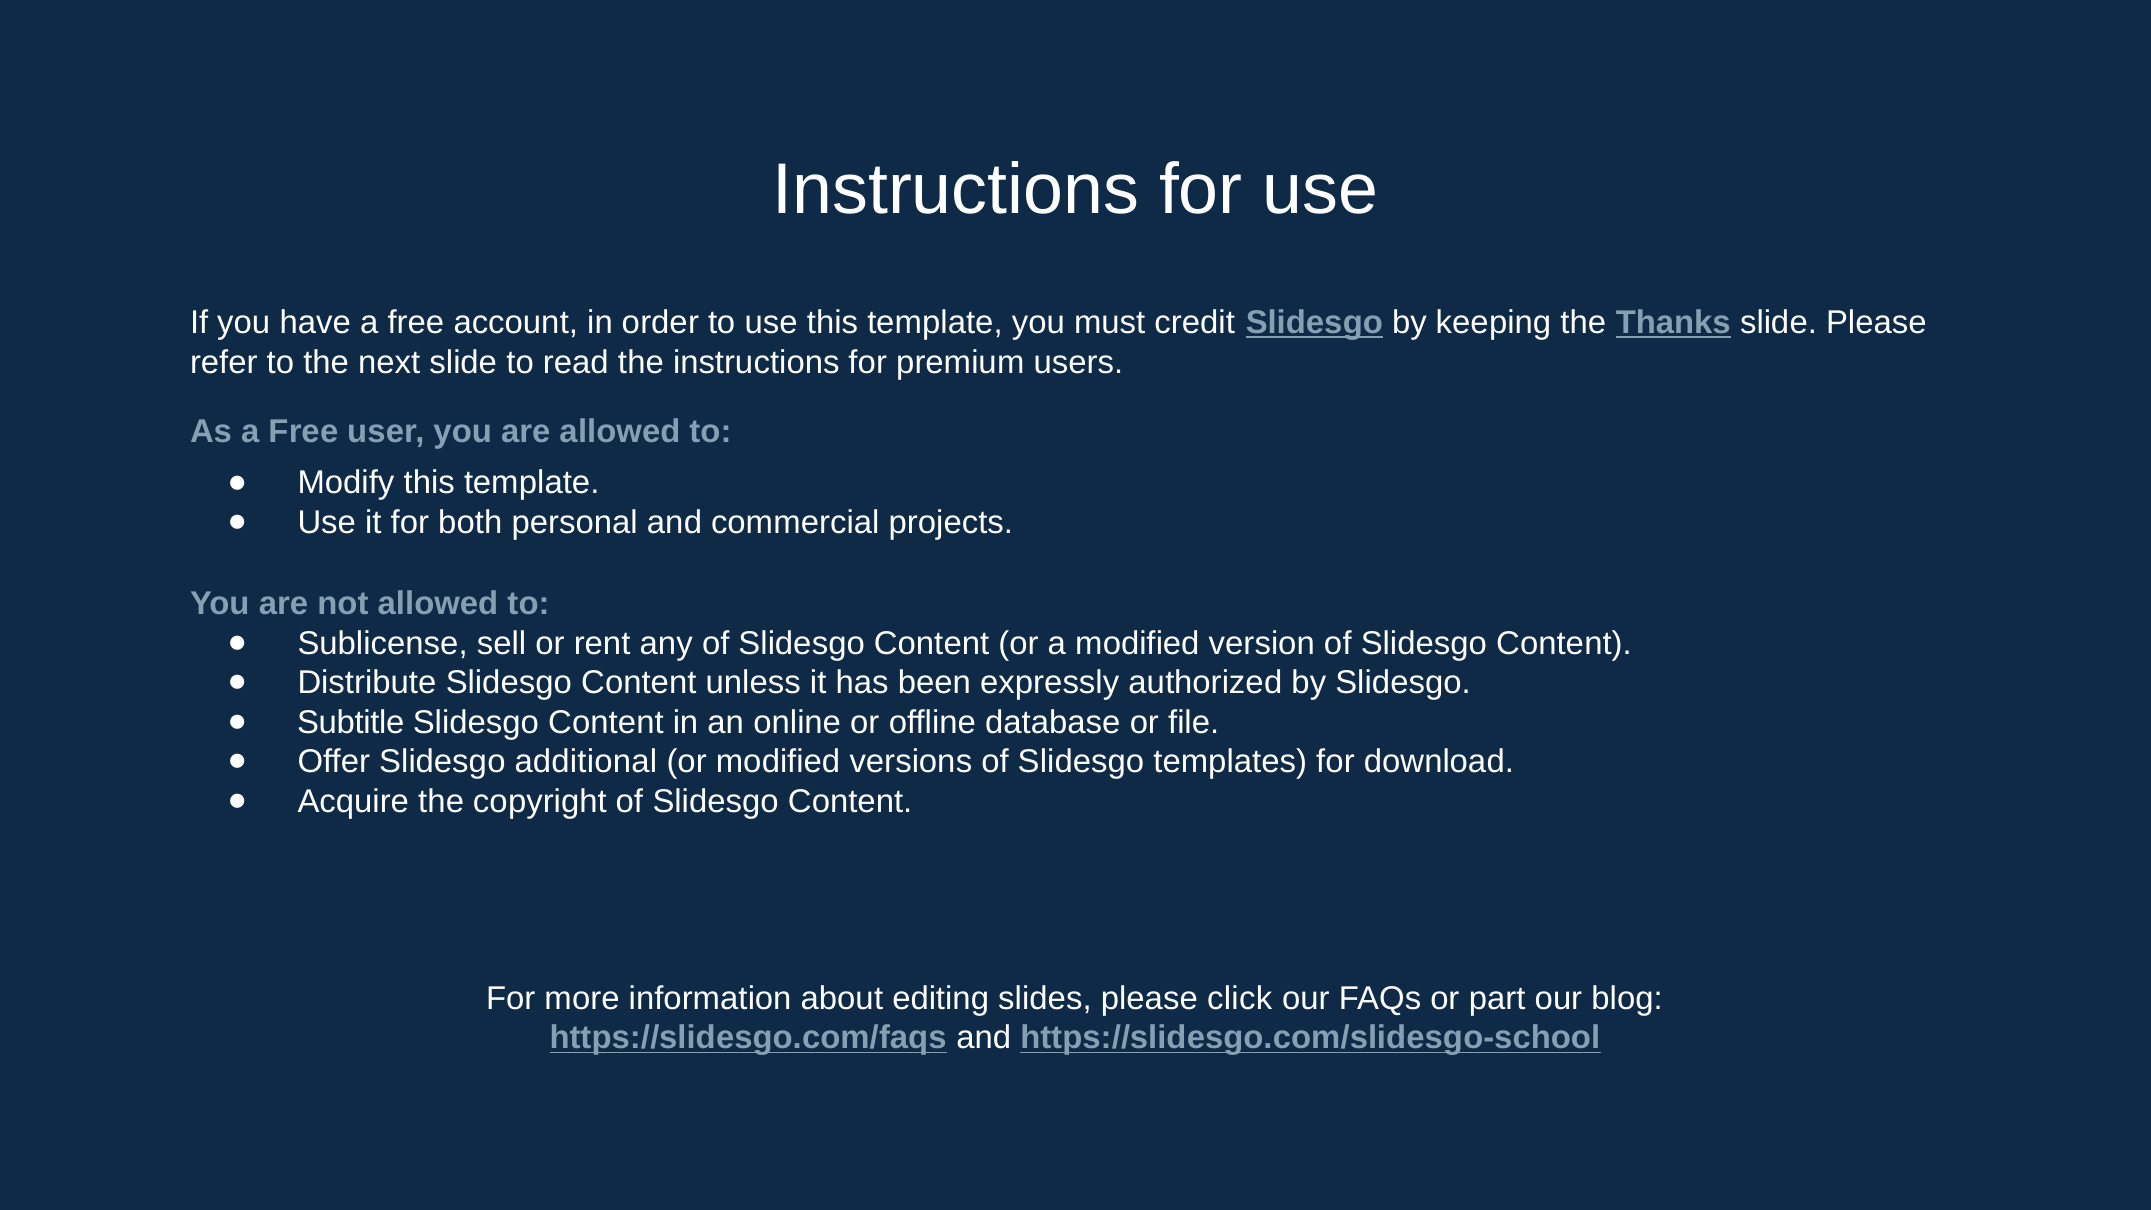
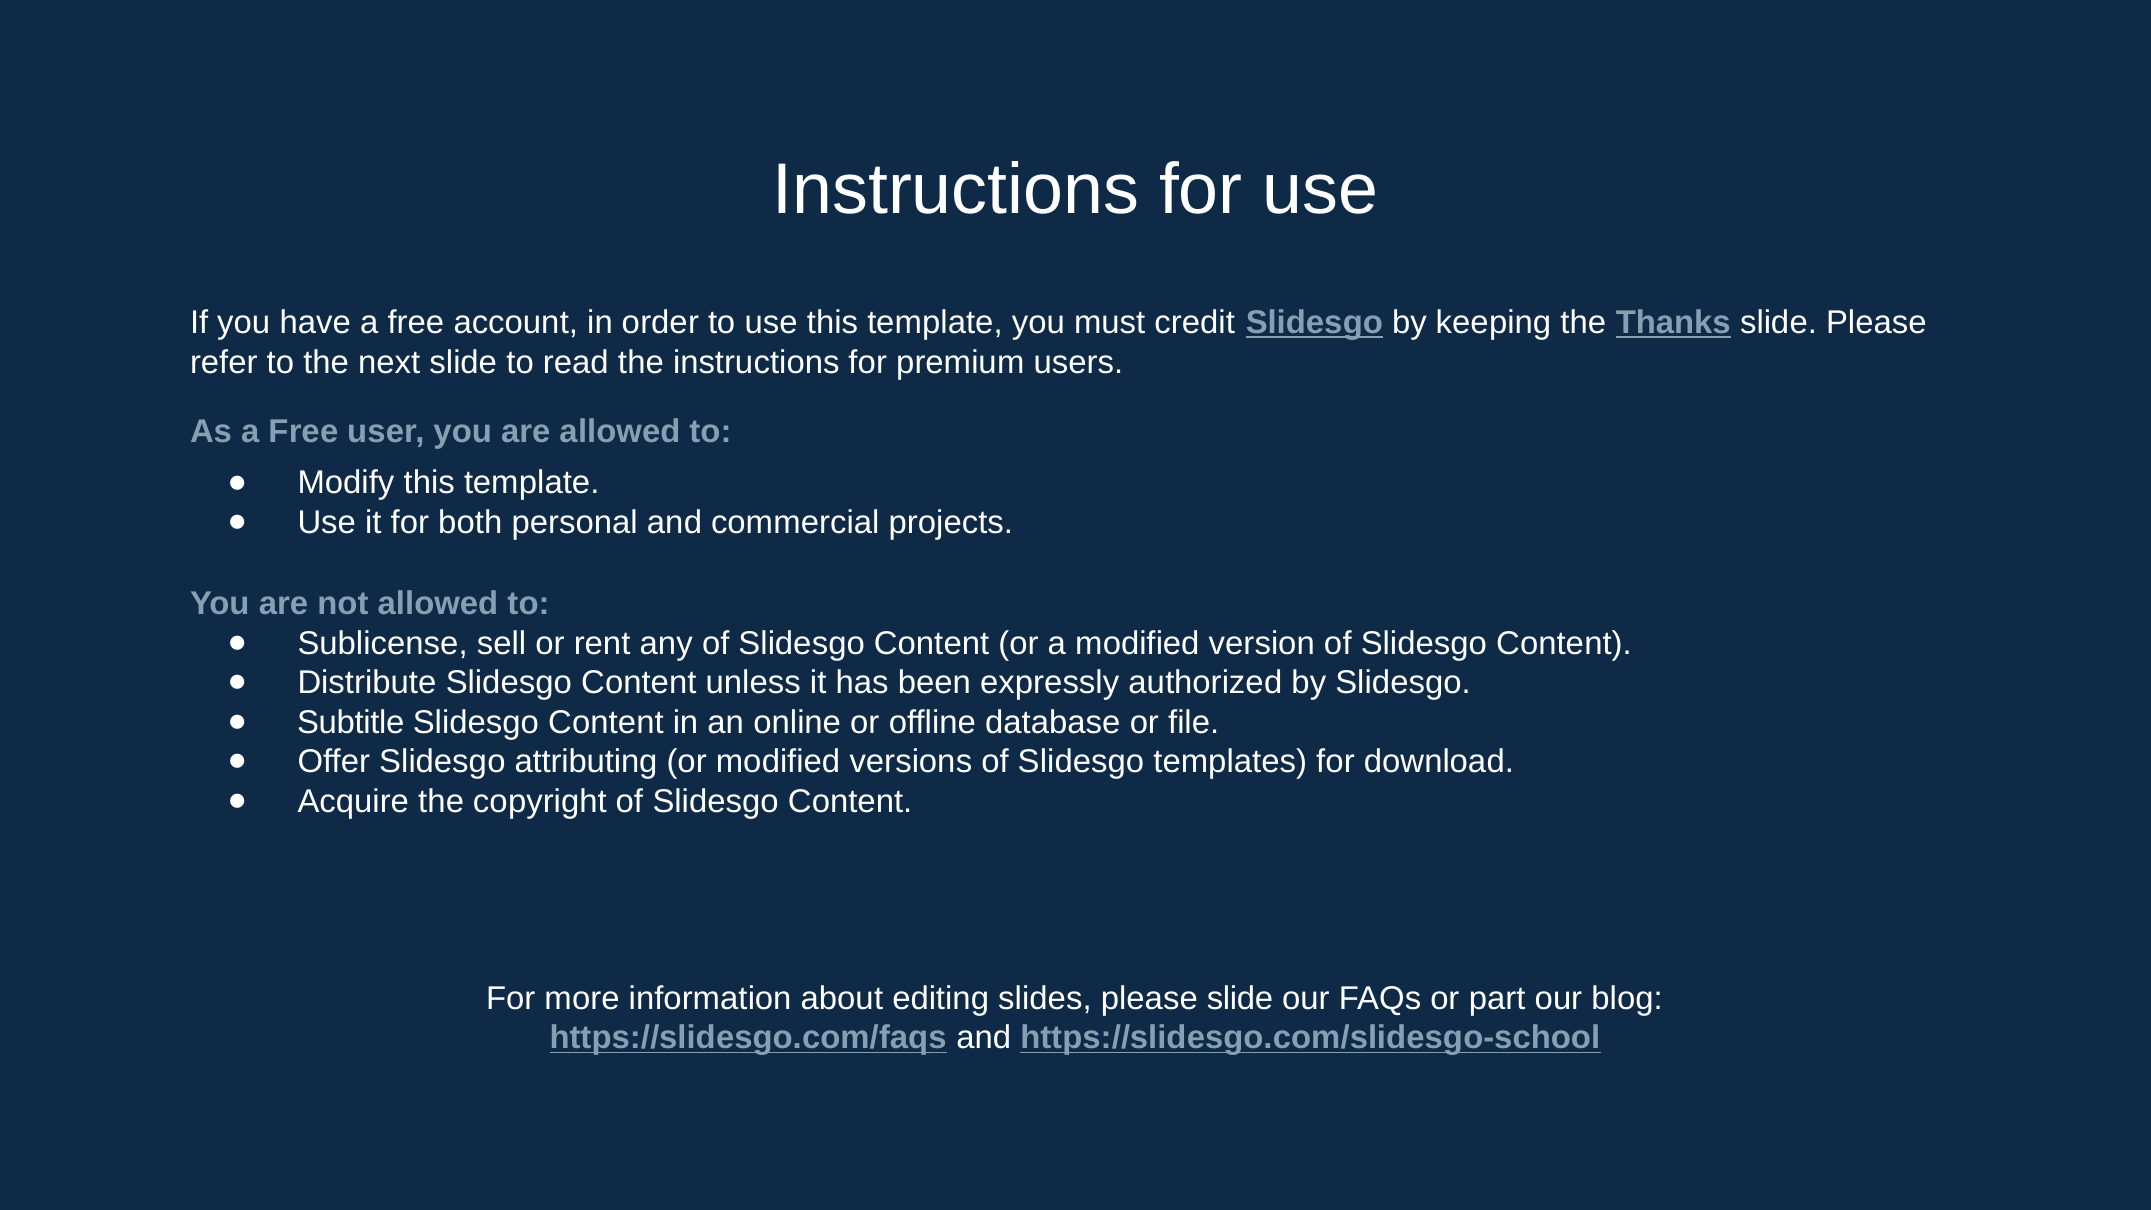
additional: additional -> attributing (586, 762)
please click: click -> slide (1240, 999)
